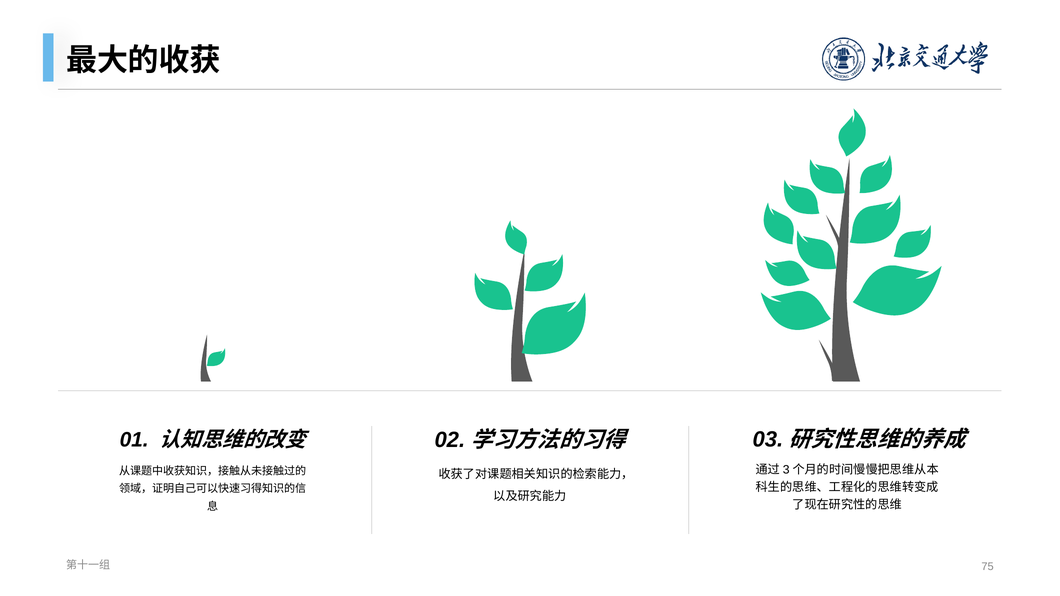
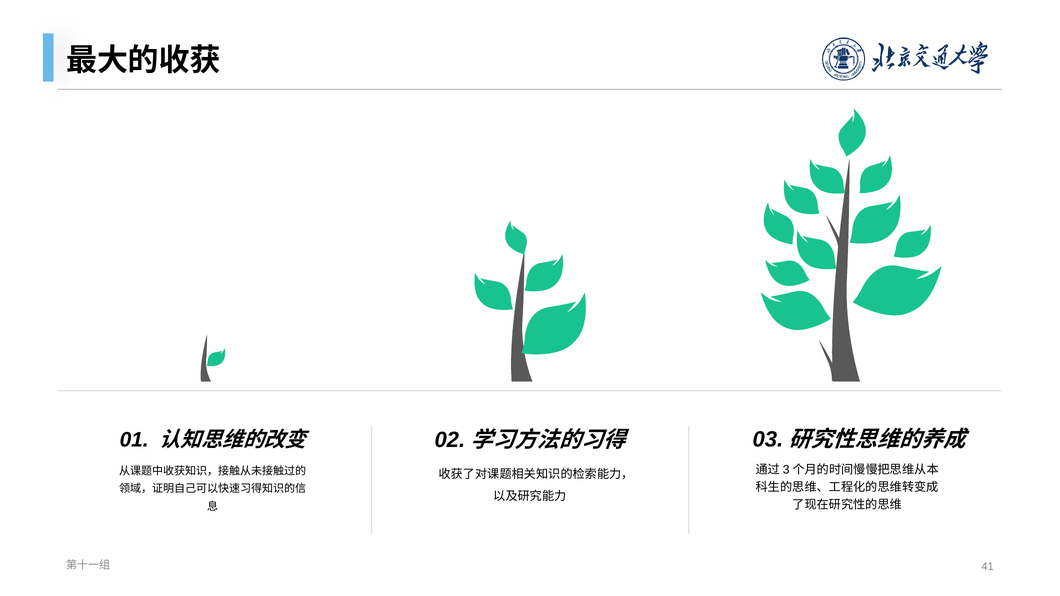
75: 75 -> 41 (988, 567)
